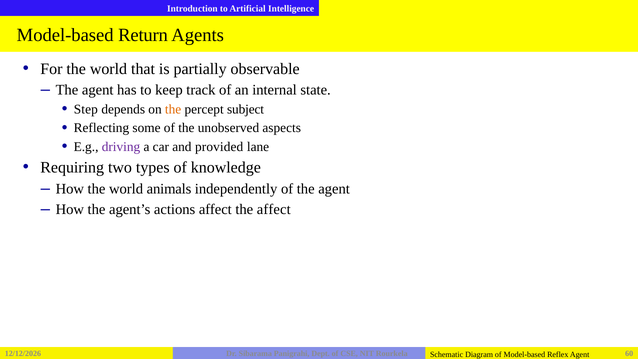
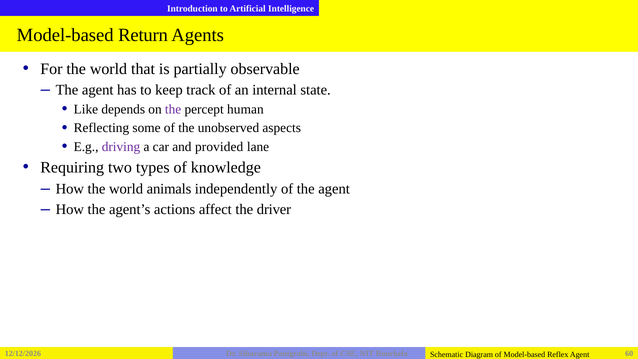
Step: Step -> Like (86, 109)
the colour: orange -> purple (173, 109)
subject: subject -> human (245, 109)
the affect: affect -> driver (274, 209)
